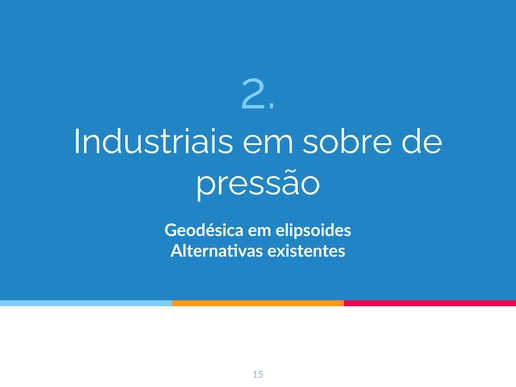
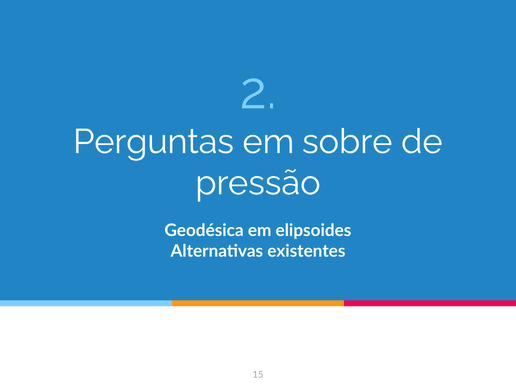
Industriais: Industriais -> Perguntas (153, 142)
